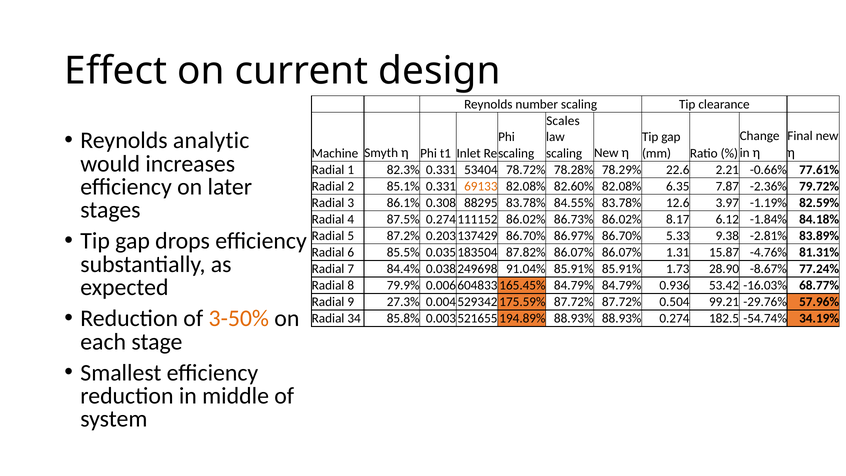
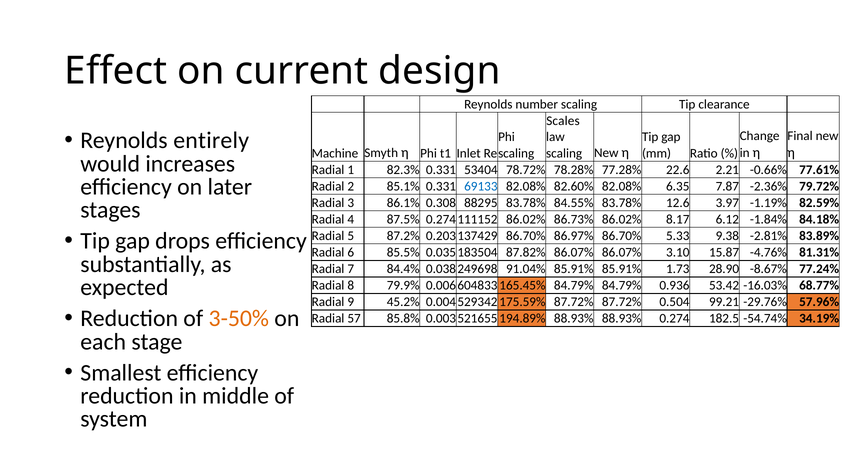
analytic: analytic -> entirely (211, 141)
78.29%: 78.29% -> 77.28% (622, 170)
69133 colour: orange -> blue (481, 186)
1.31: 1.31 -> 3.10 (678, 252)
27.3%: 27.3% -> 45.2% (403, 302)
34: 34 -> 57 (354, 319)
